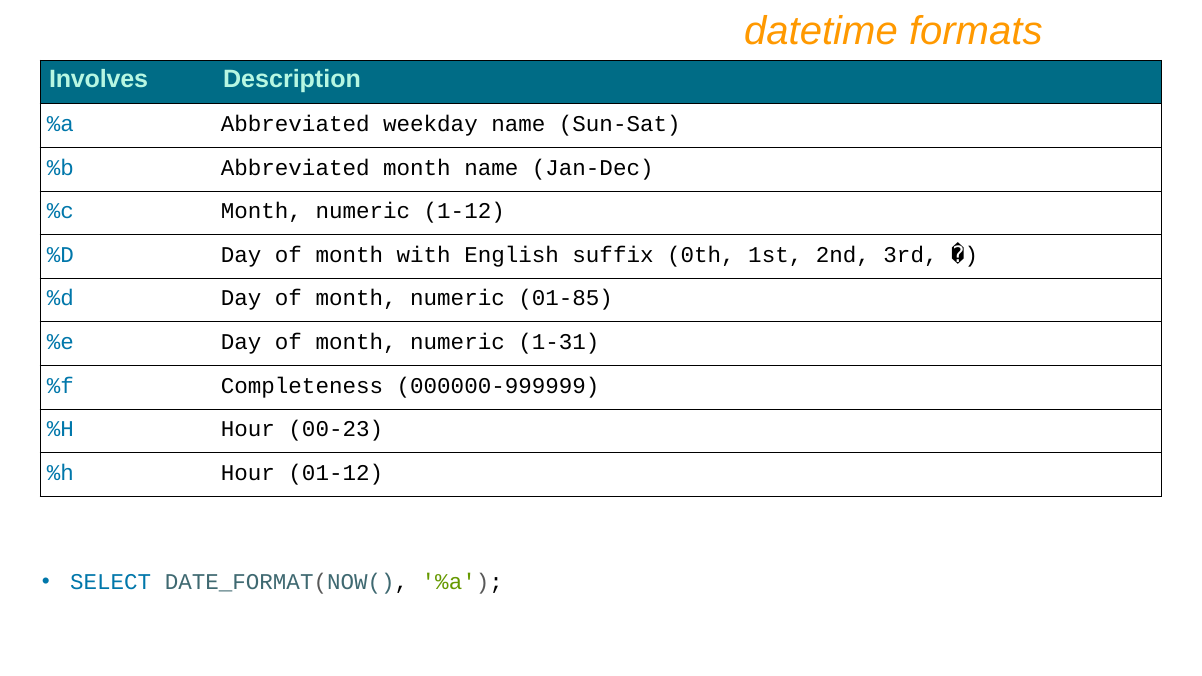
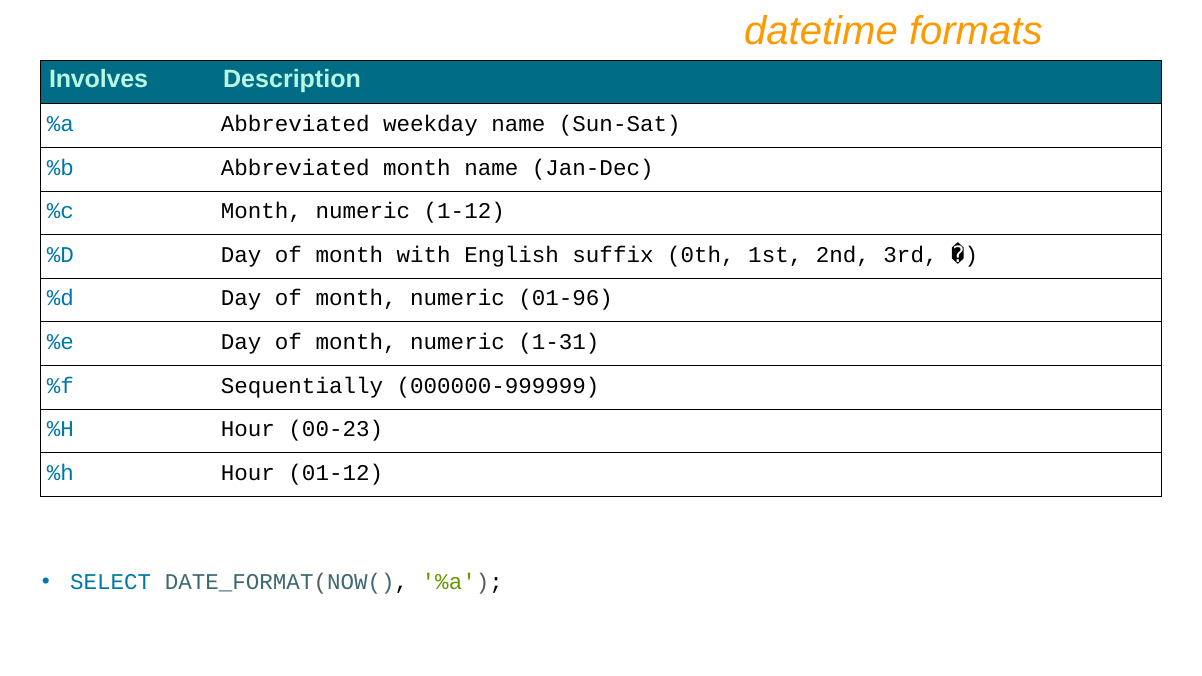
01-85: 01-85 -> 01-96 (566, 299)
Completeness: Completeness -> Sequentially (302, 386)
